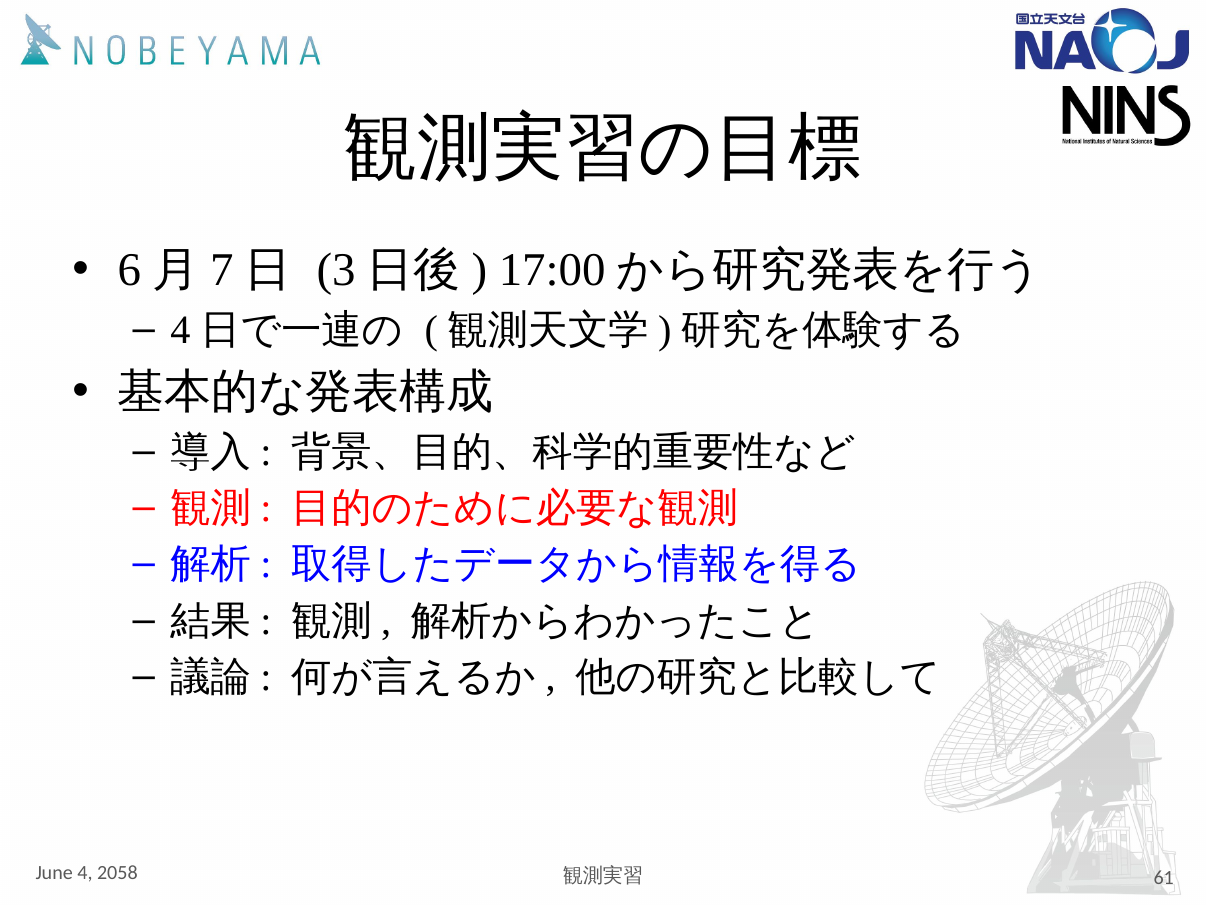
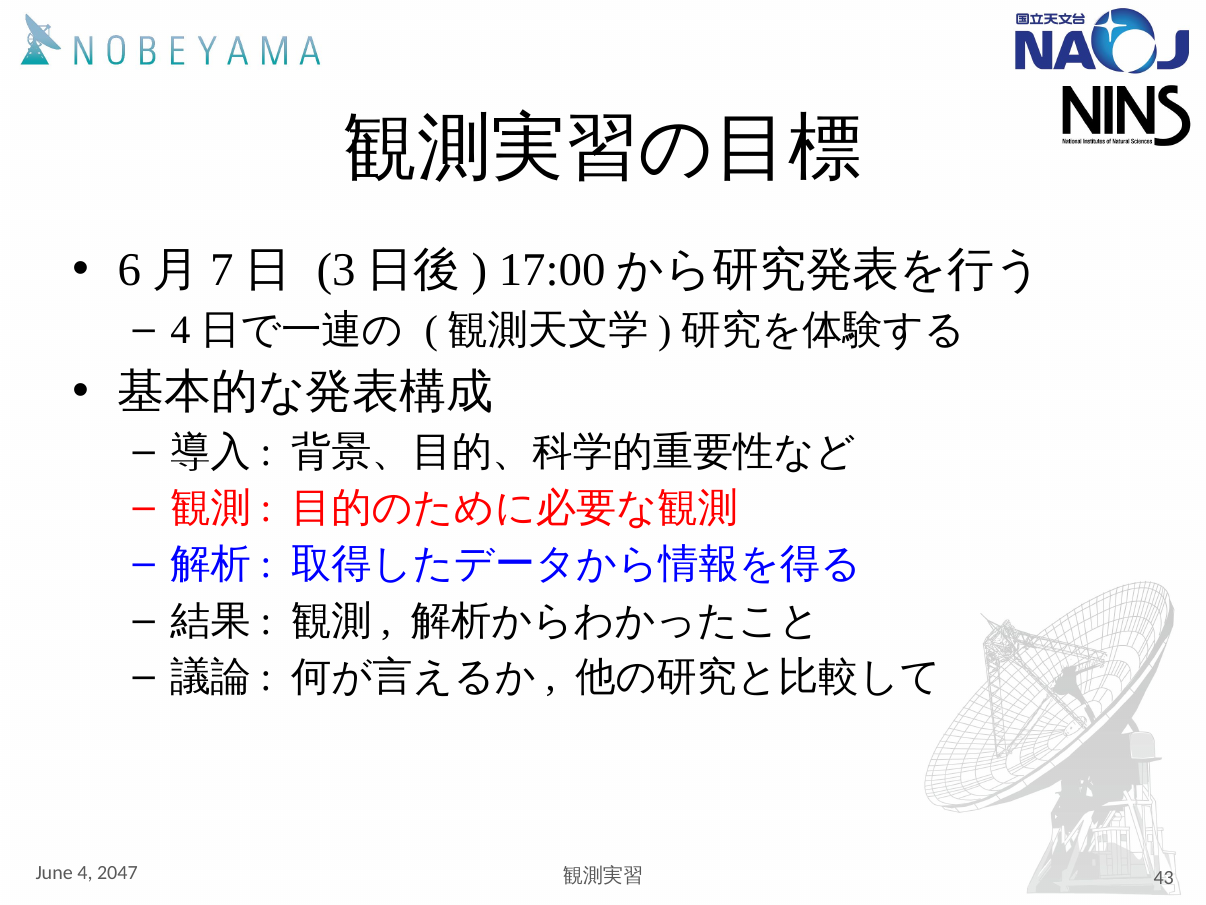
2058: 2058 -> 2047 (117, 872)
61: 61 -> 43 (1164, 877)
